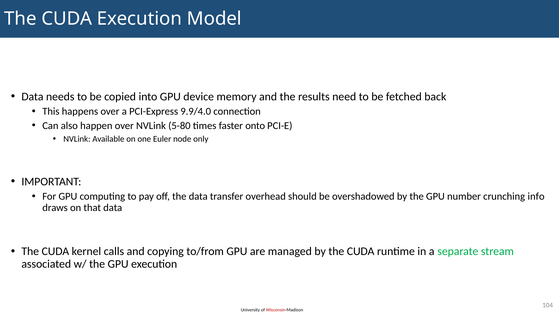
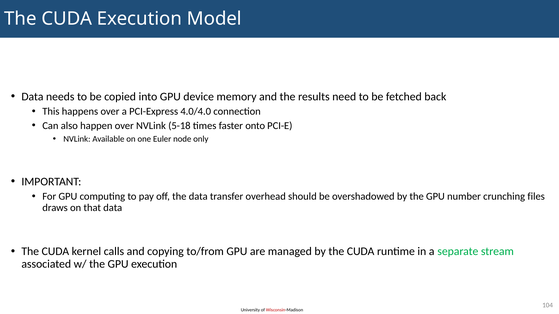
9.9/4.0: 9.9/4.0 -> 4.0/4.0 (196, 112)
5-80: 5-80 -> 5-18 (179, 126)
info: info -> files (536, 197)
